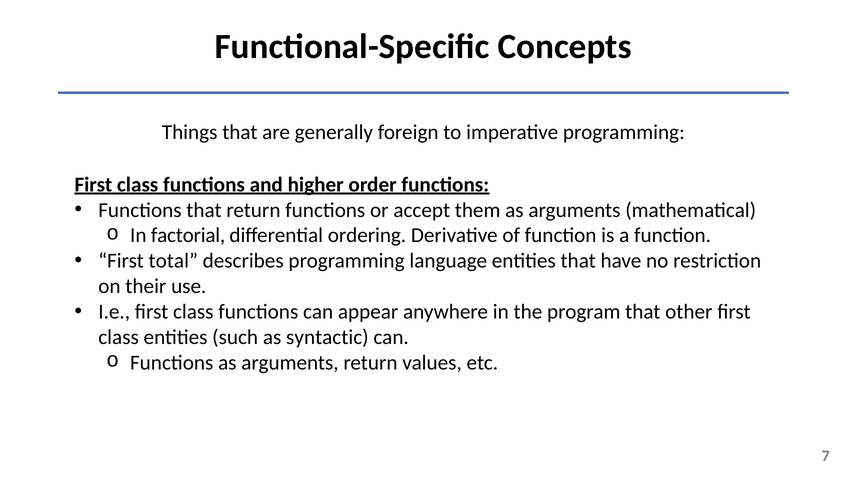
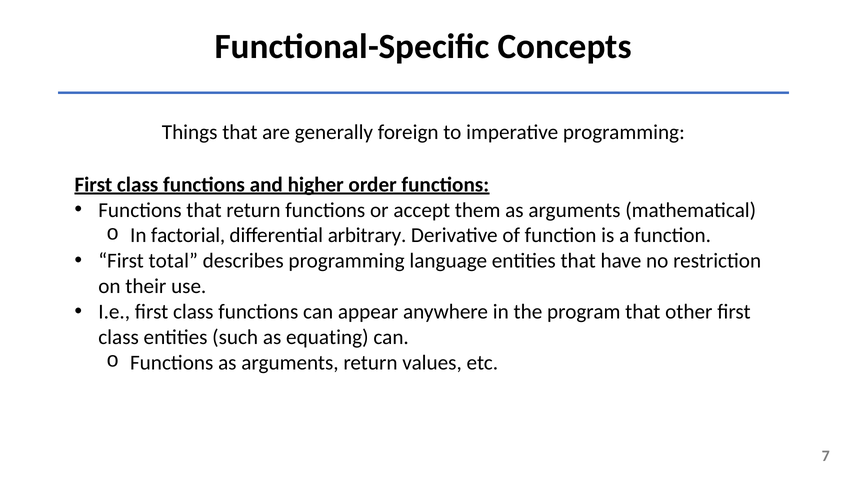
ordering: ordering -> arbitrary (367, 235)
syntactic: syntactic -> equating (327, 337)
